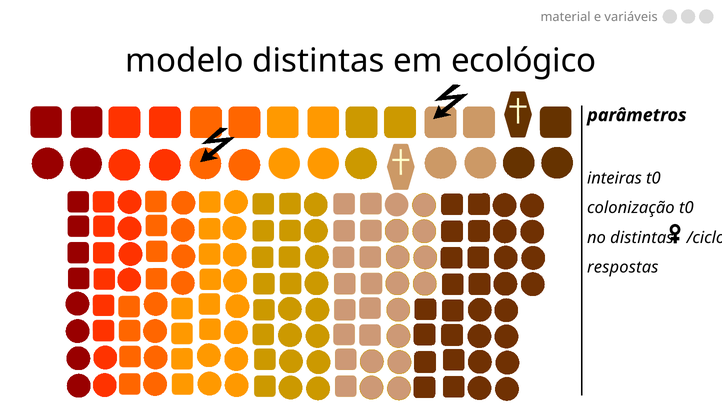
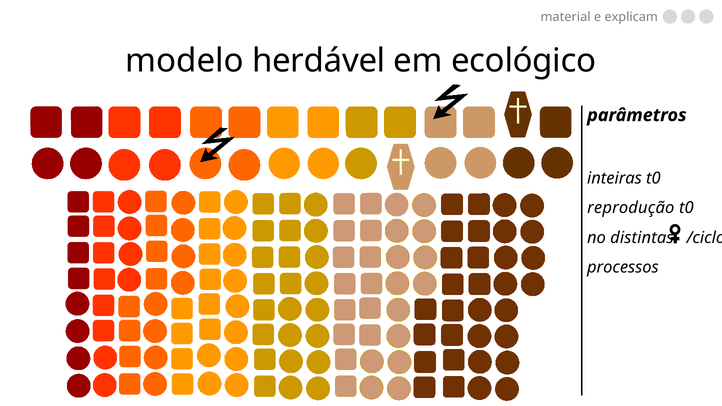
variáveis: variáveis -> explicam (631, 17)
modelo distintas: distintas -> herdável (319, 61)
colonização: colonização -> reprodução (631, 208)
respostas: respostas -> processos (623, 268)
